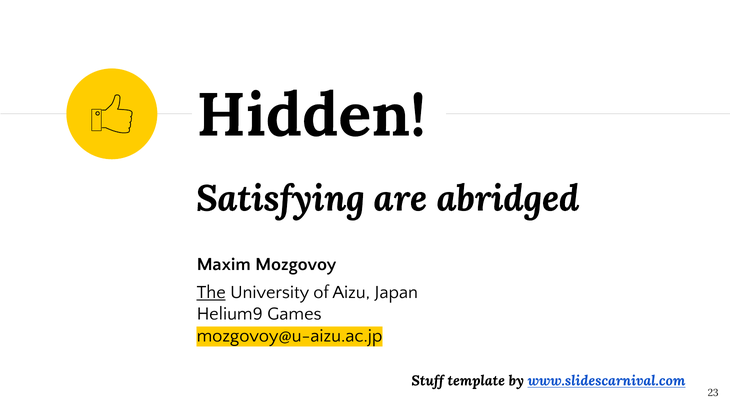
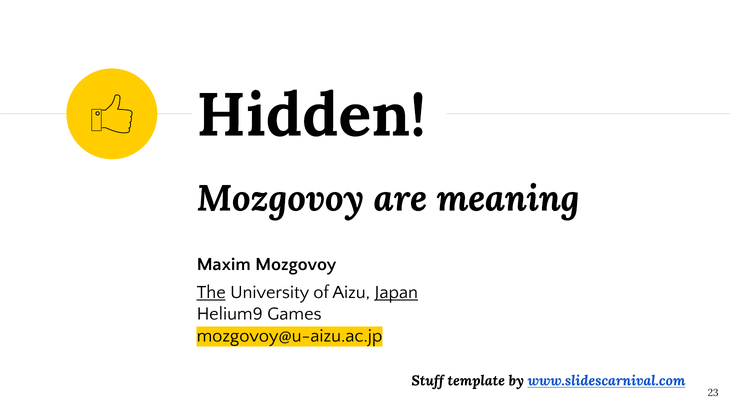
Satisfying: Satisfying -> Mozgovoy (280, 199)
abridged: abridged -> meaning (508, 199)
Japan underline: none -> present (396, 293)
